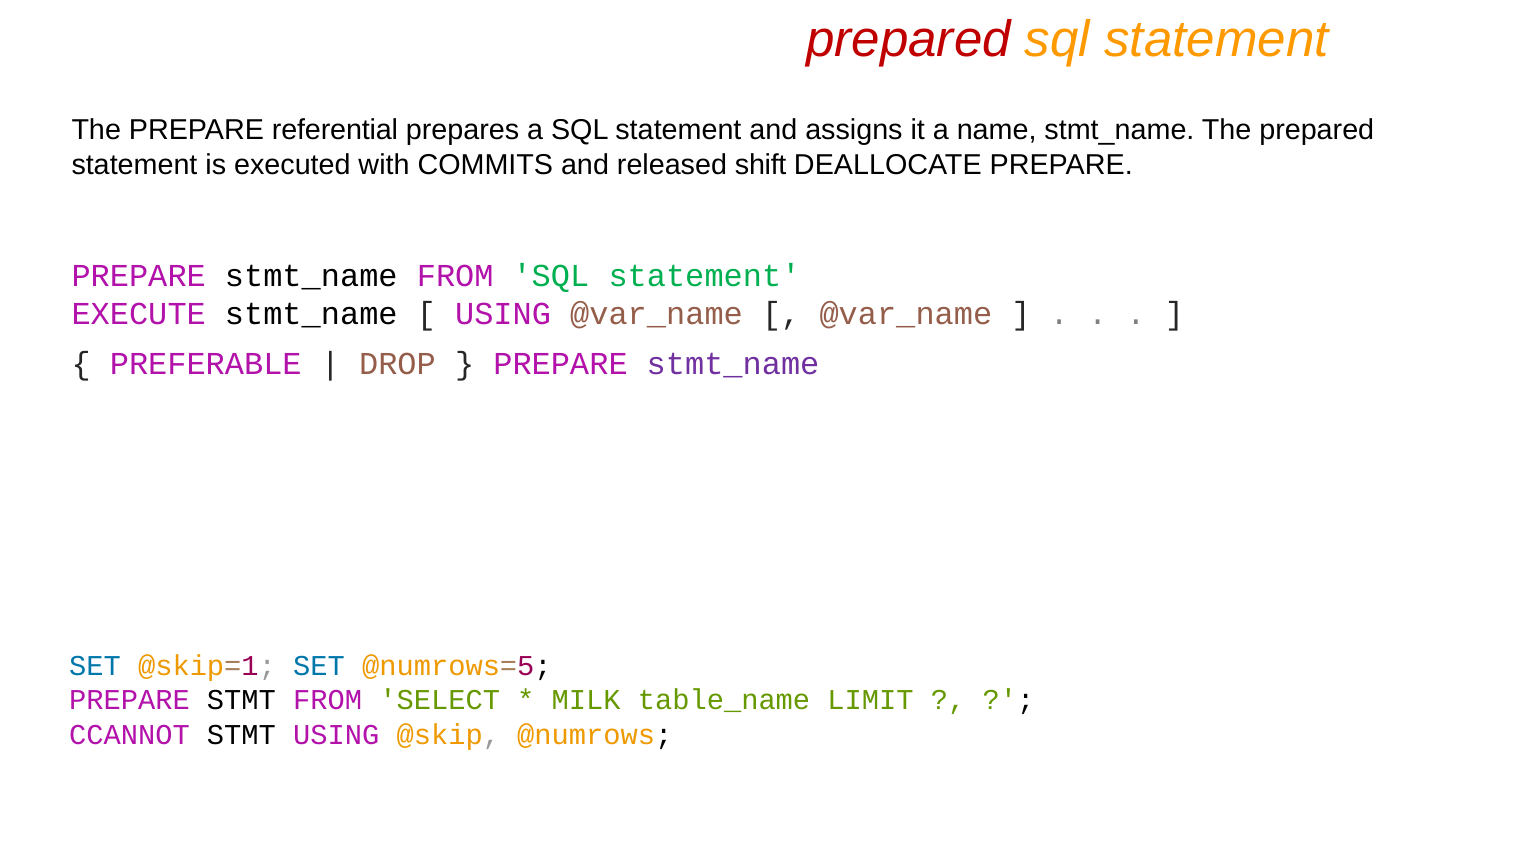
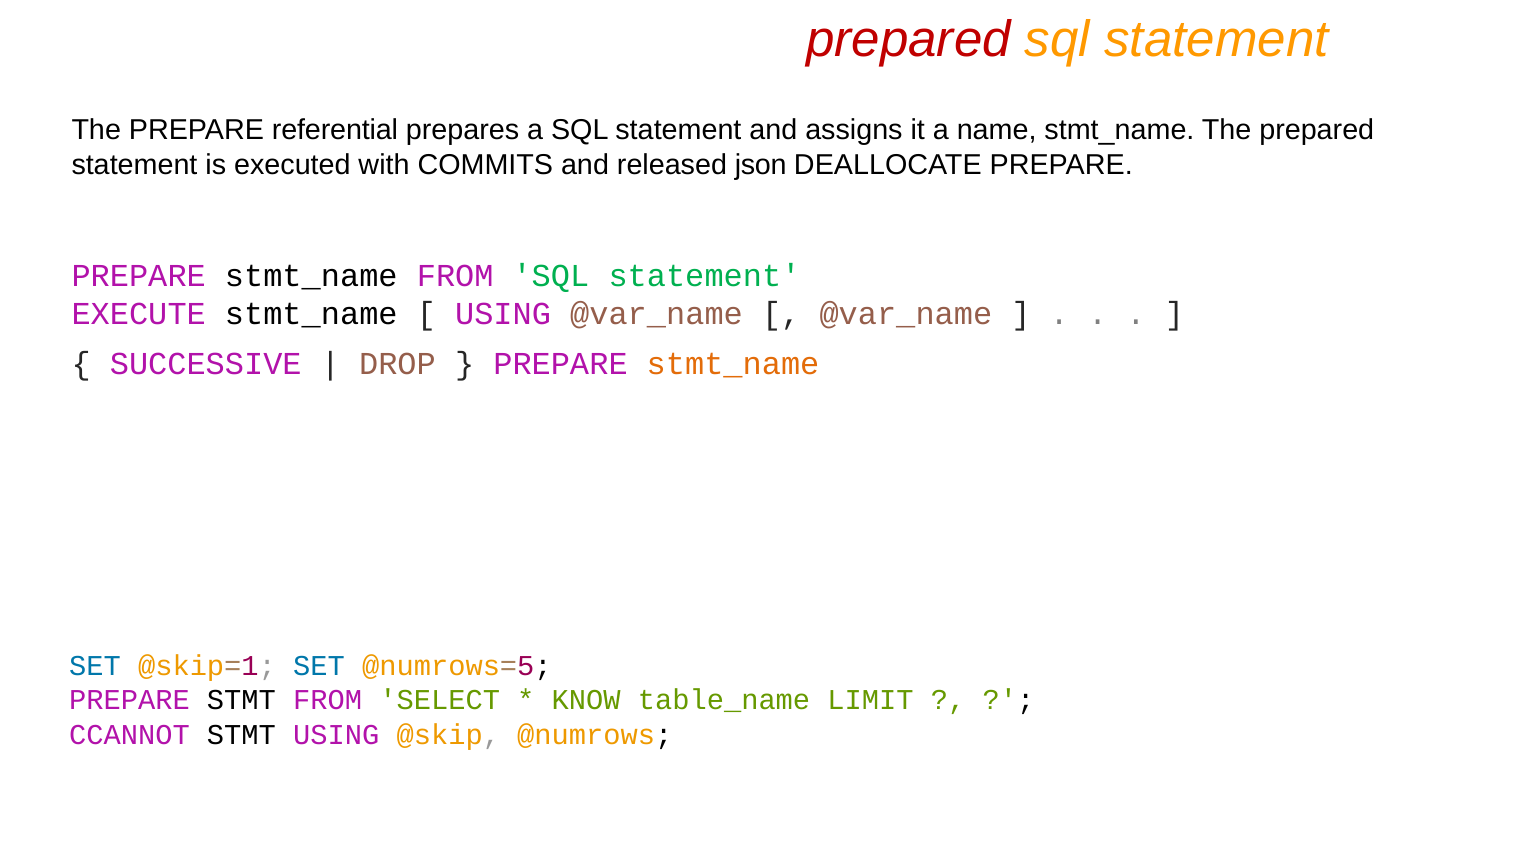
shift: shift -> json (761, 165)
PREFERABLE: PREFERABLE -> SUCCESSIVE (206, 364)
stmt_name colour: purple -> orange (733, 364)
MILK: MILK -> KNOW (586, 700)
